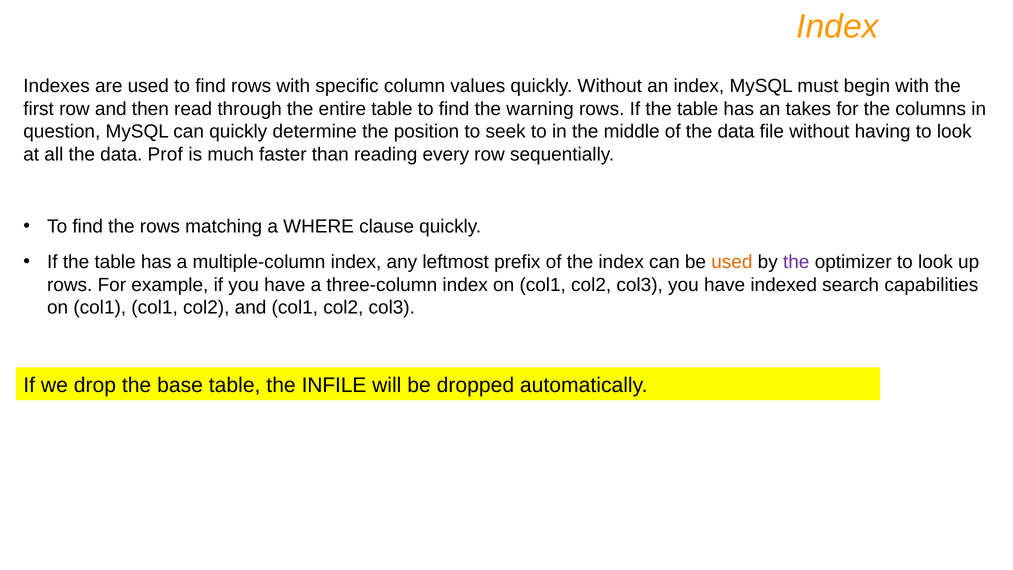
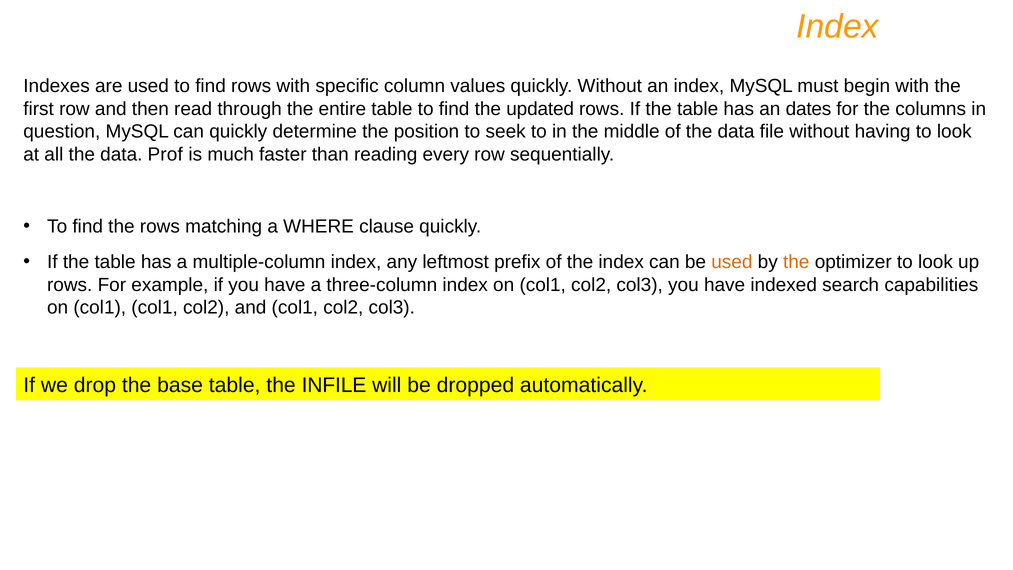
warning: warning -> updated (540, 109)
takes: takes -> dates (808, 109)
the colour: purple -> orange (796, 262)
